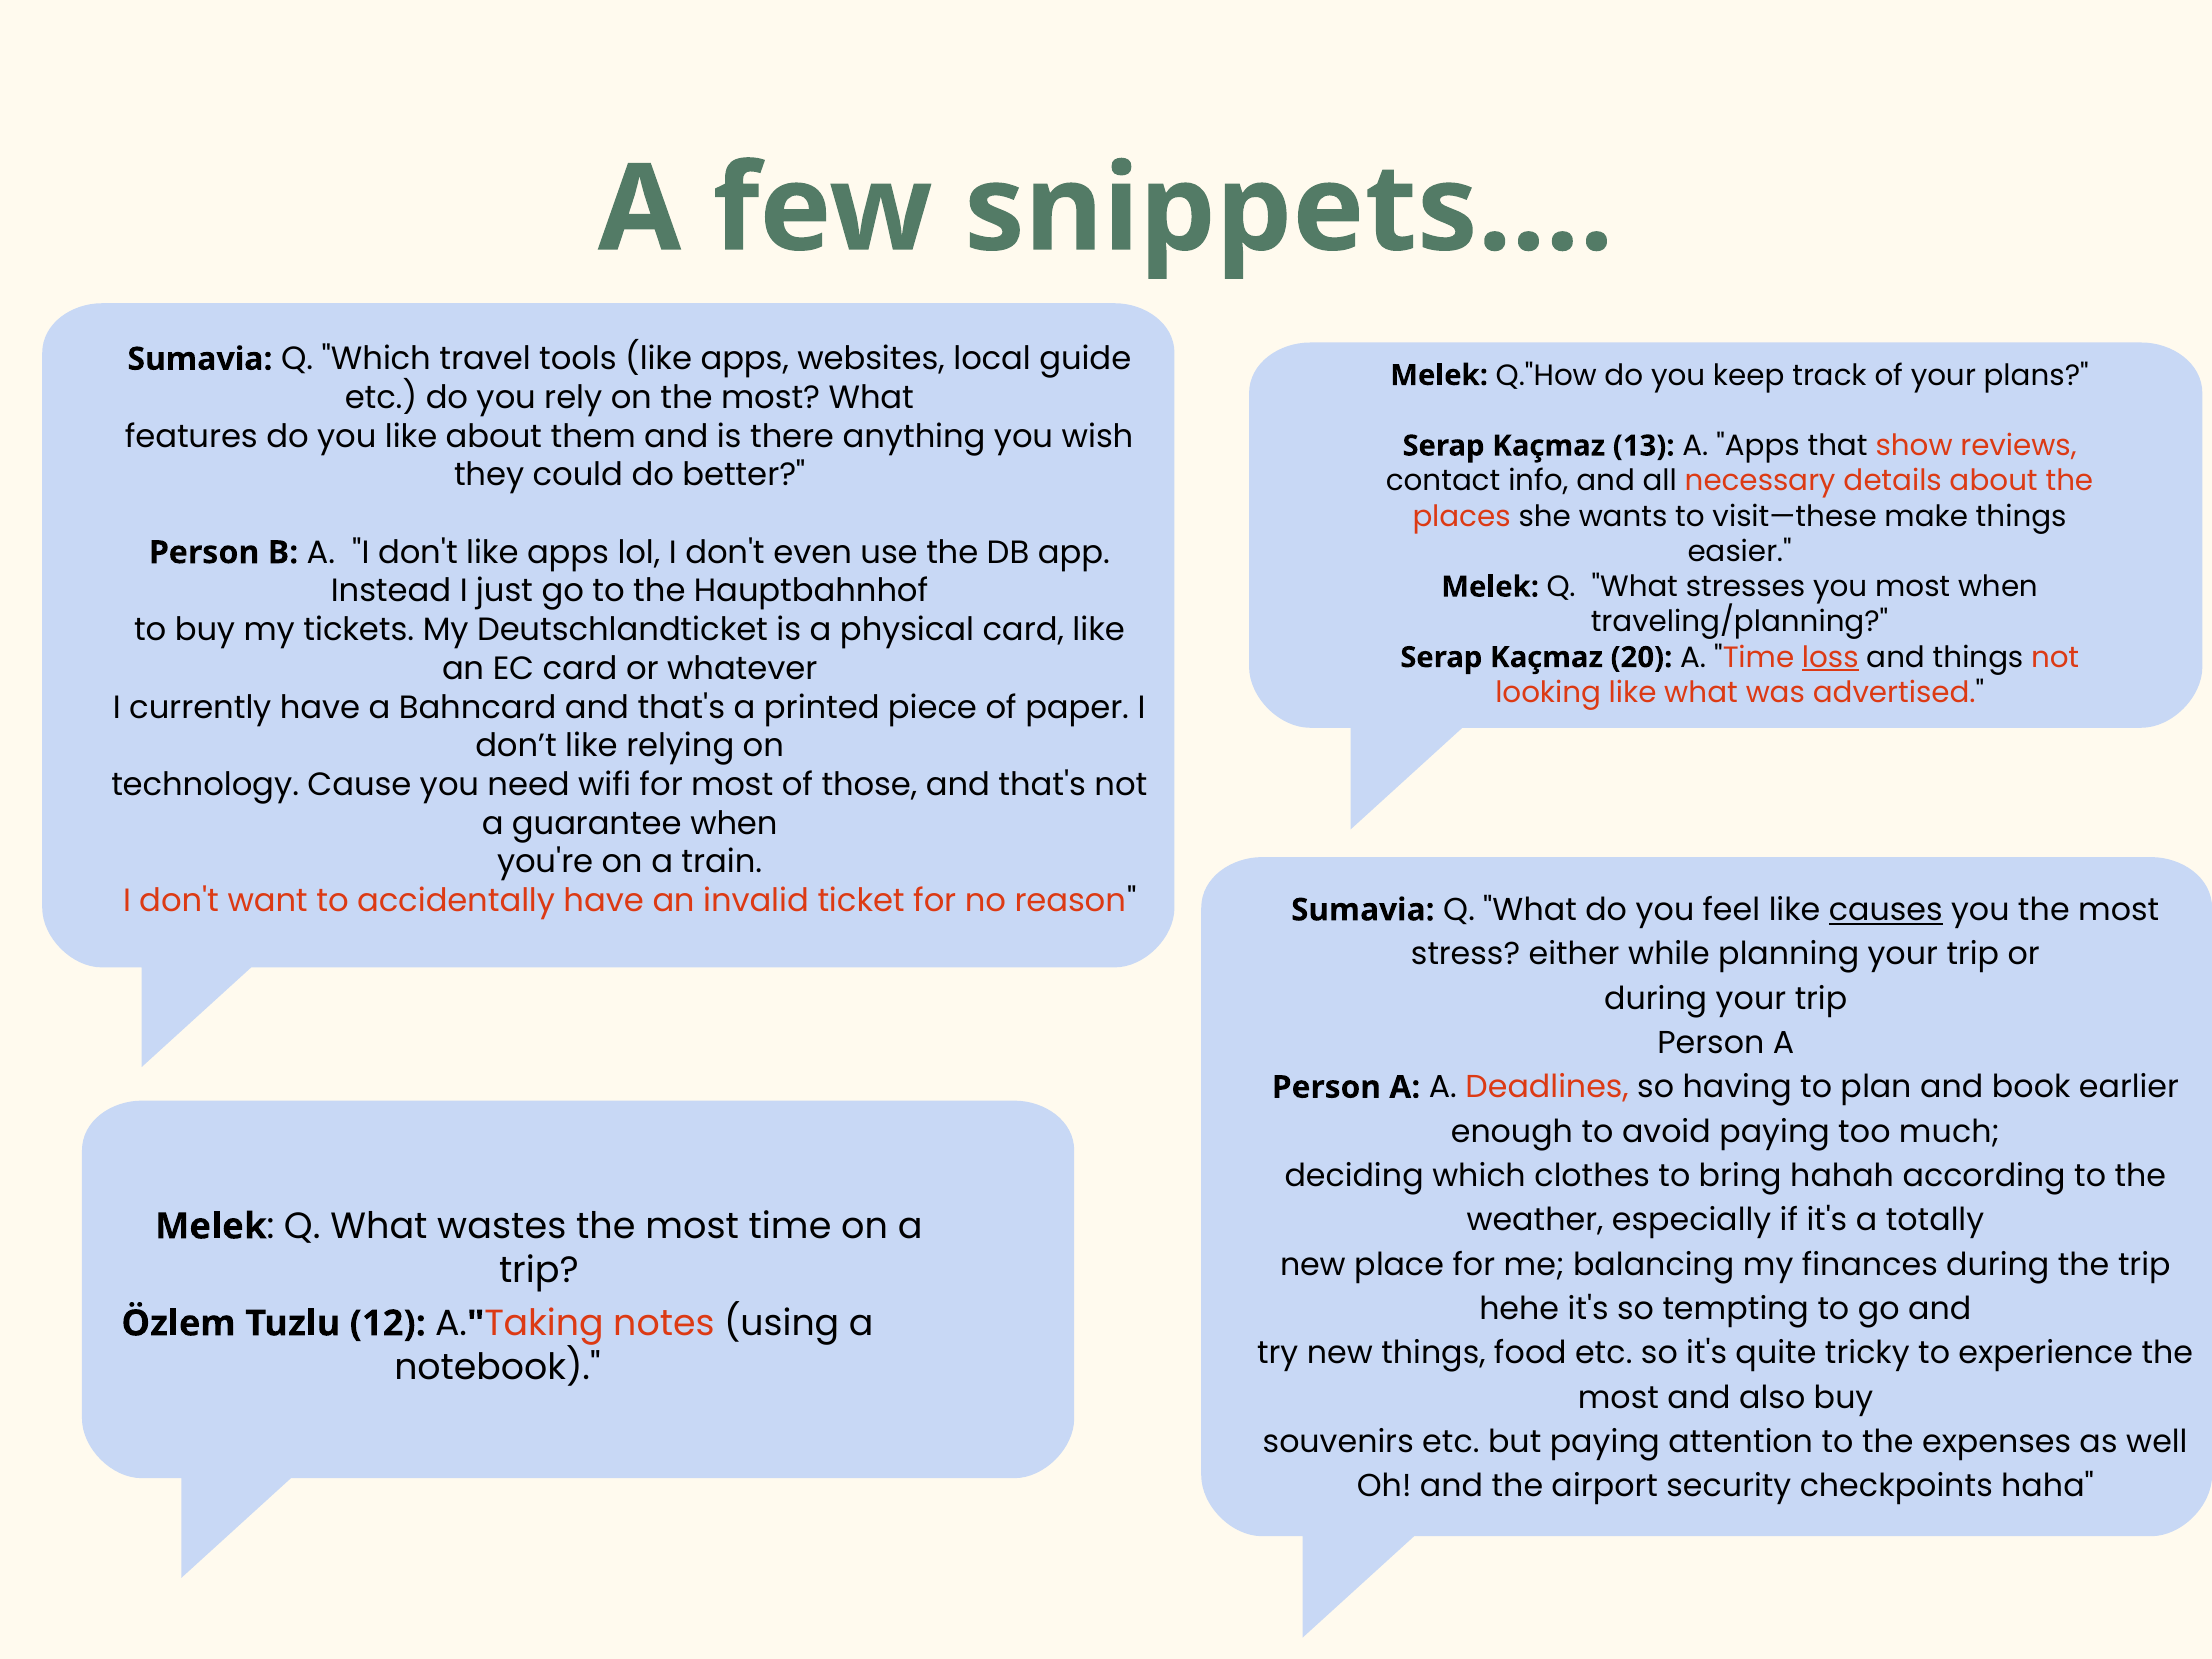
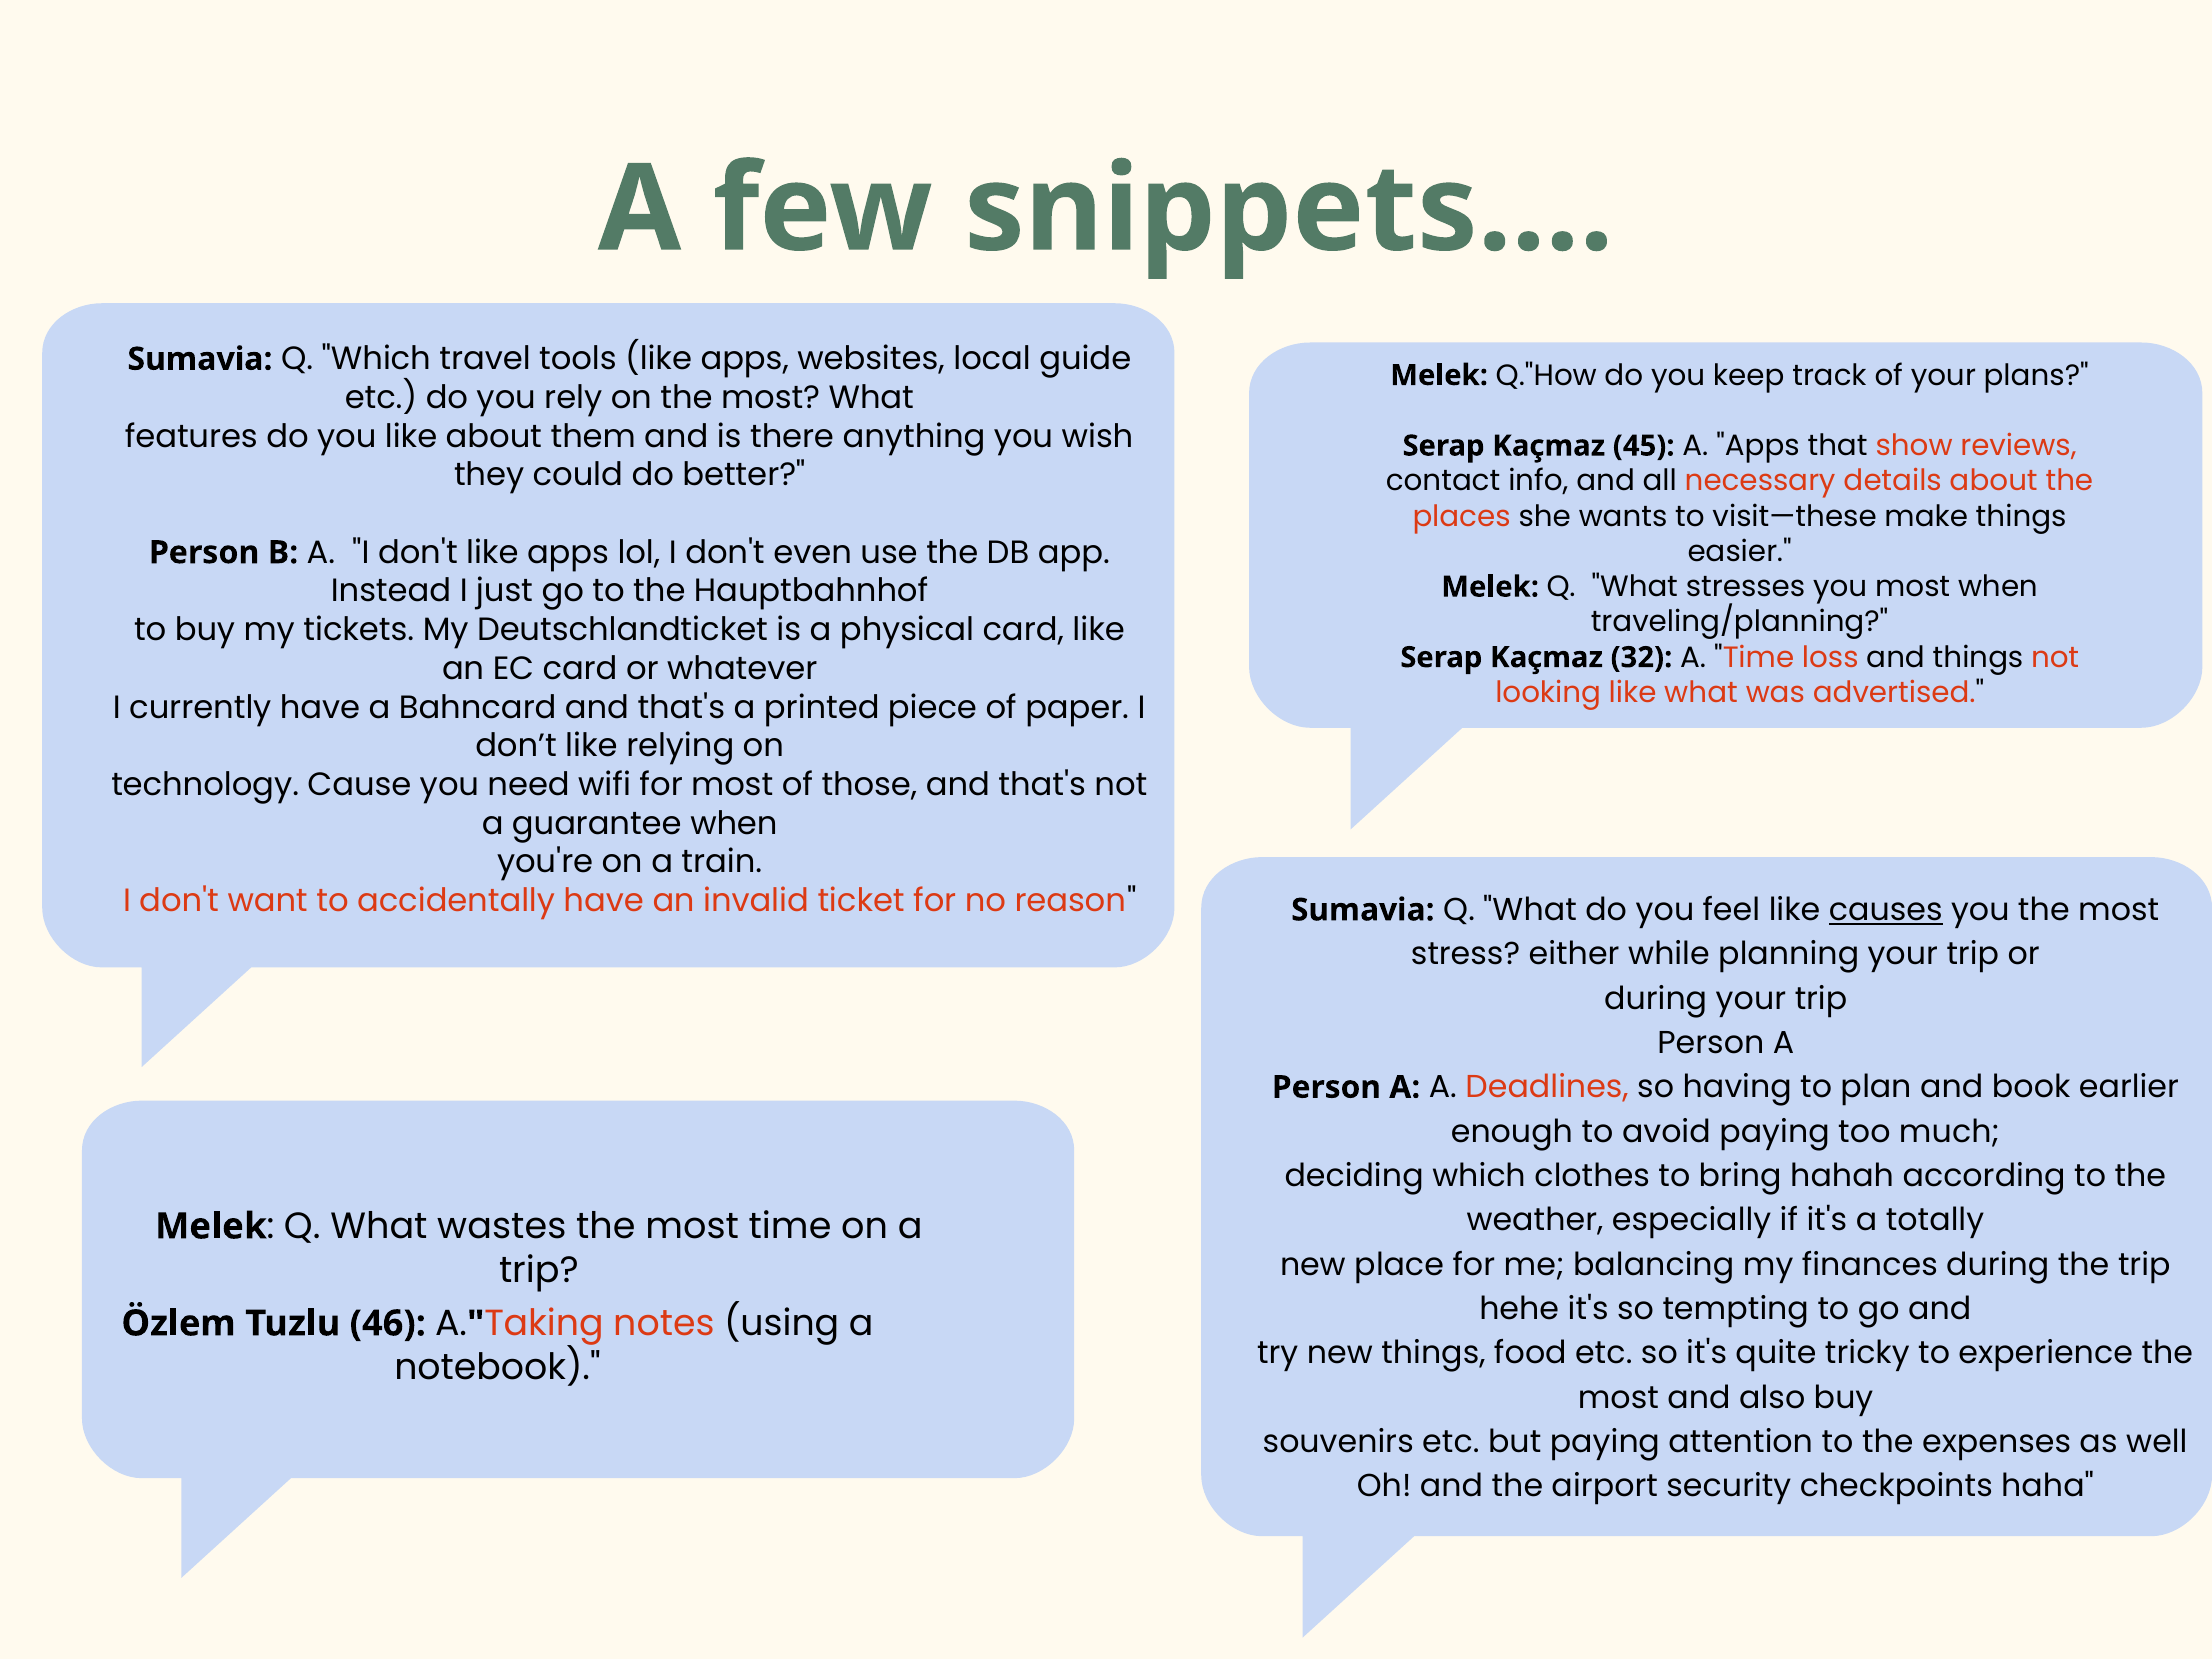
13: 13 -> 45 (1644, 446)
20: 20 -> 32 (1641, 658)
loss underline: present -> none (1830, 658)
12: 12 -> 46 (388, 1323)
